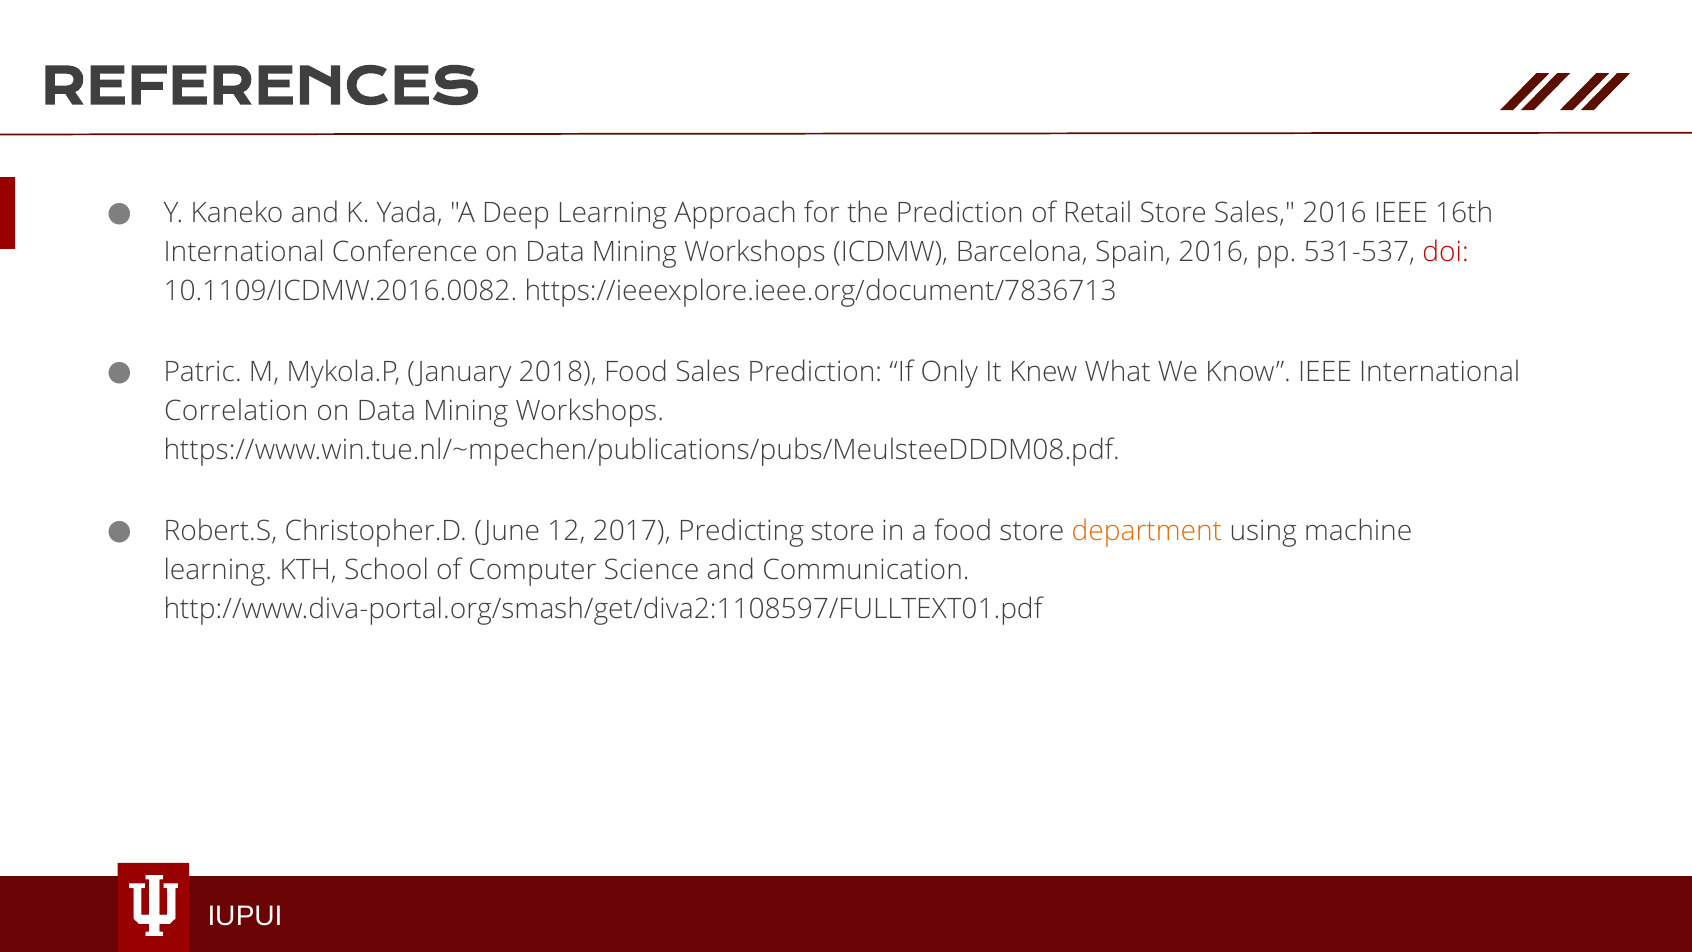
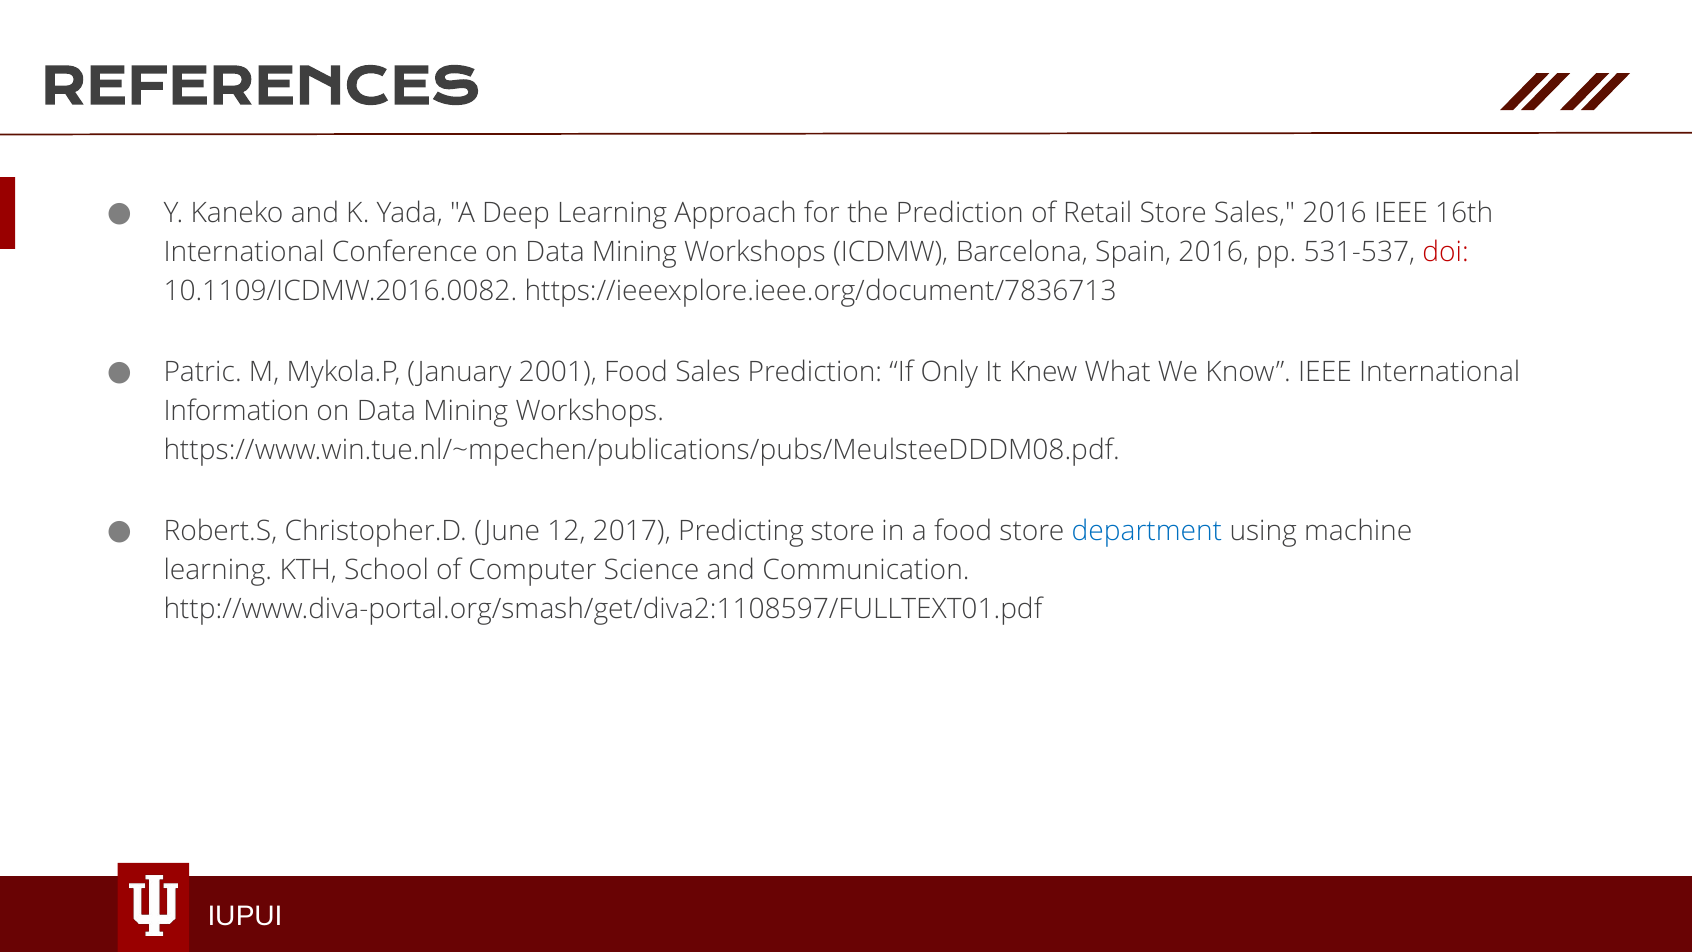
2018: 2018 -> 2001 (558, 372)
Correlation: Correlation -> Information (236, 411)
department colour: orange -> blue (1147, 531)
